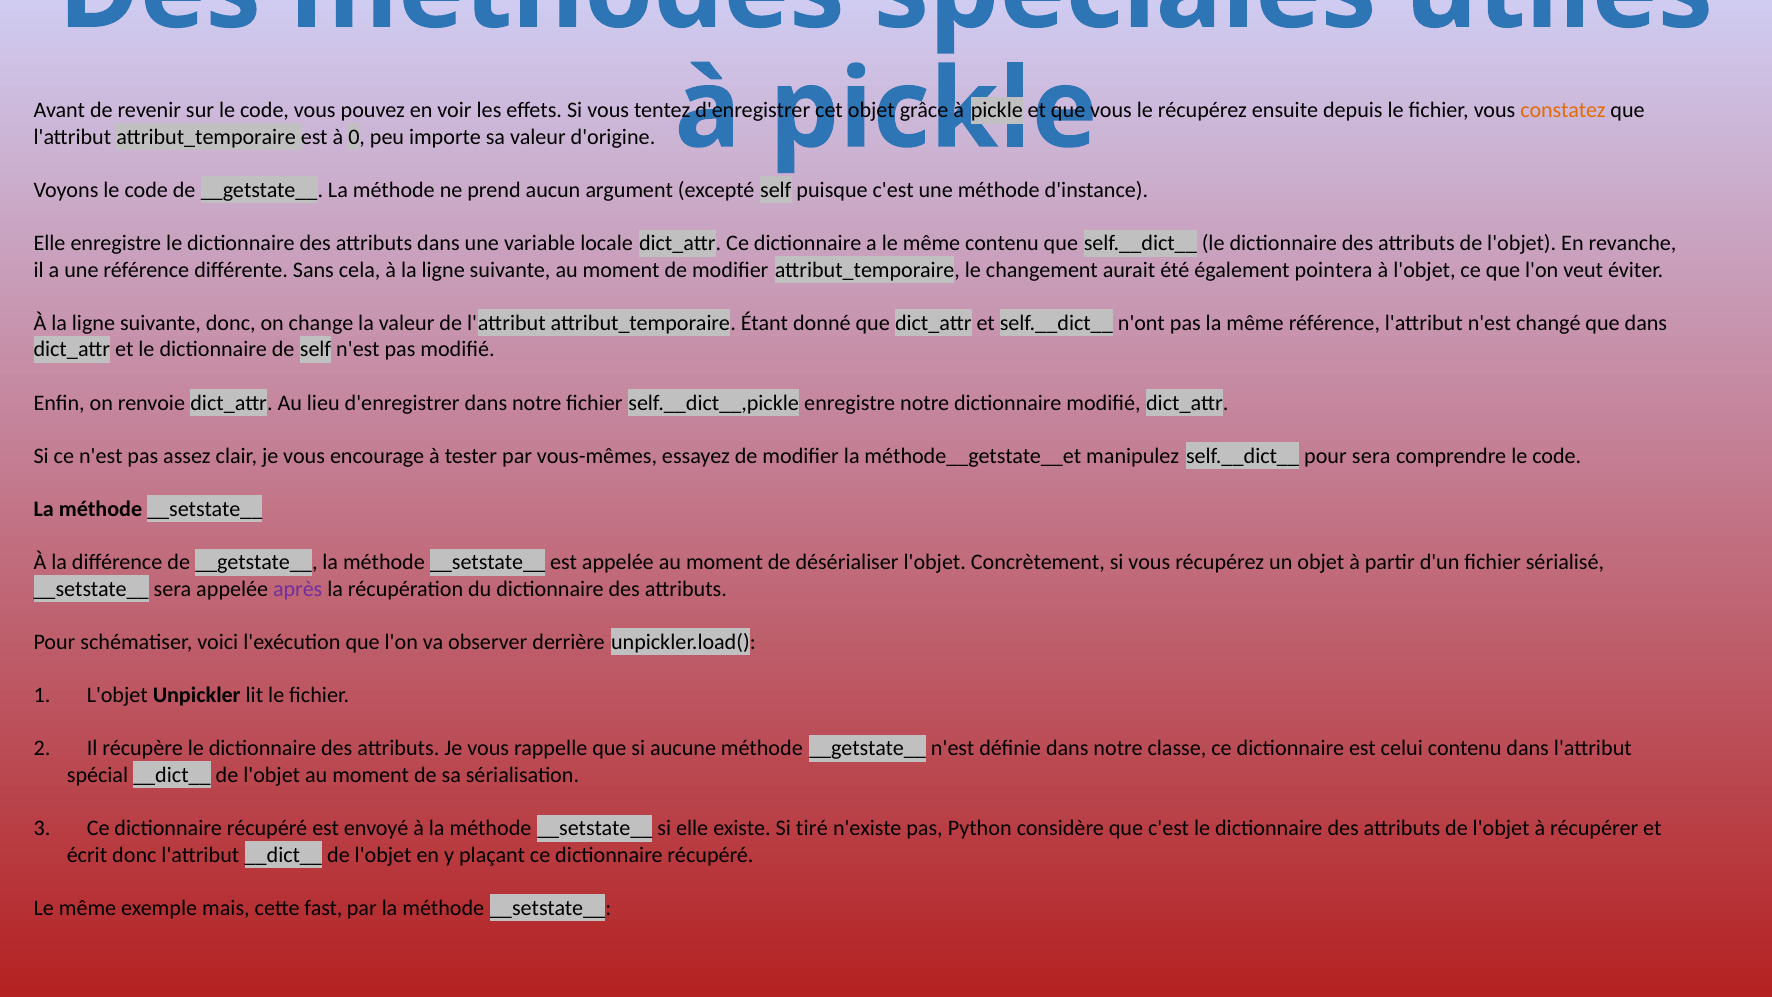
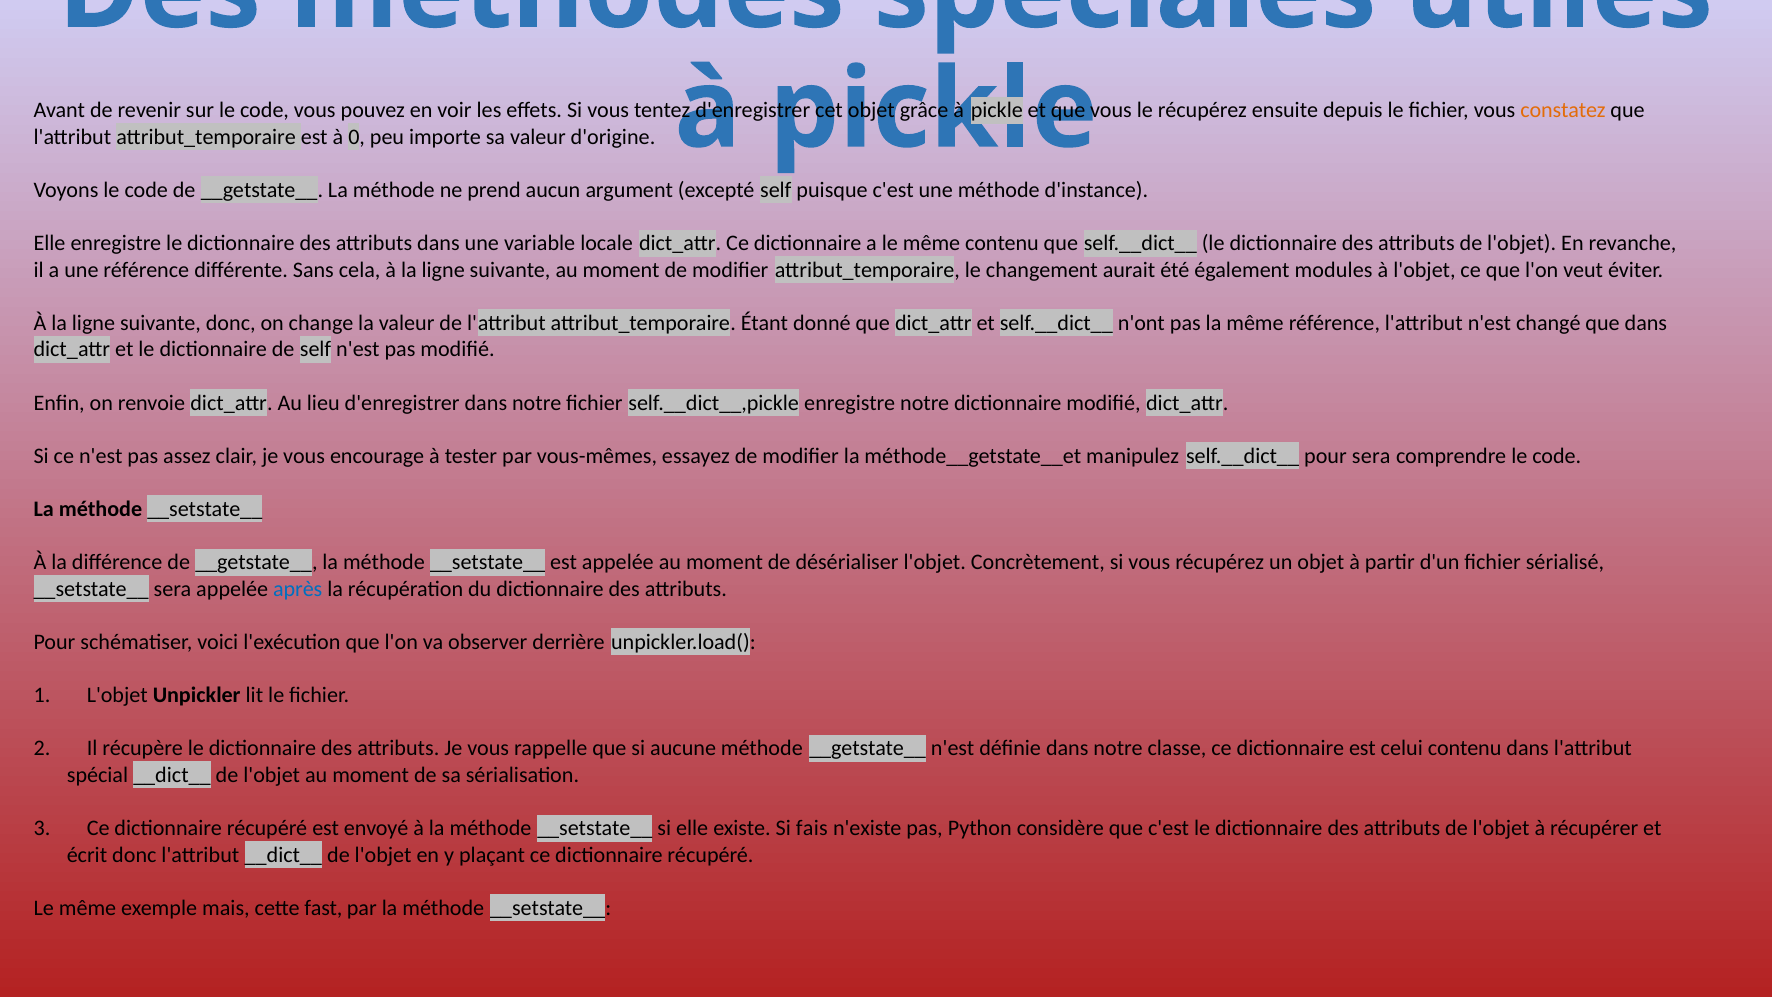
pointera: pointera -> modules (1334, 270)
après colour: purple -> blue (298, 589)
tiré: tiré -> fais (812, 828)
